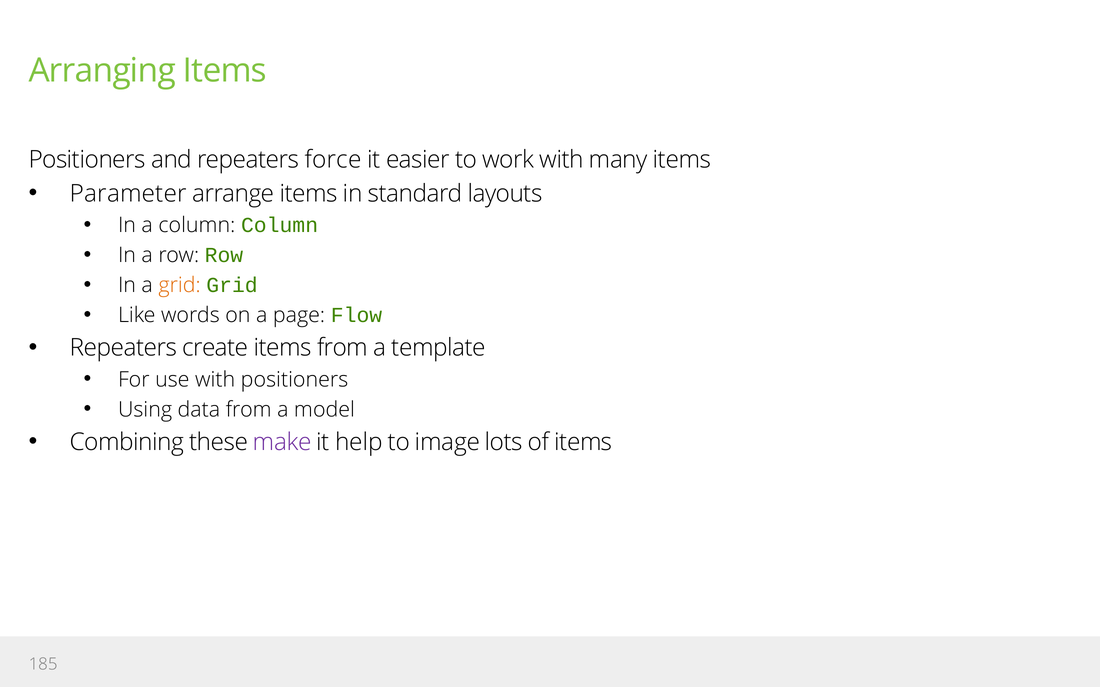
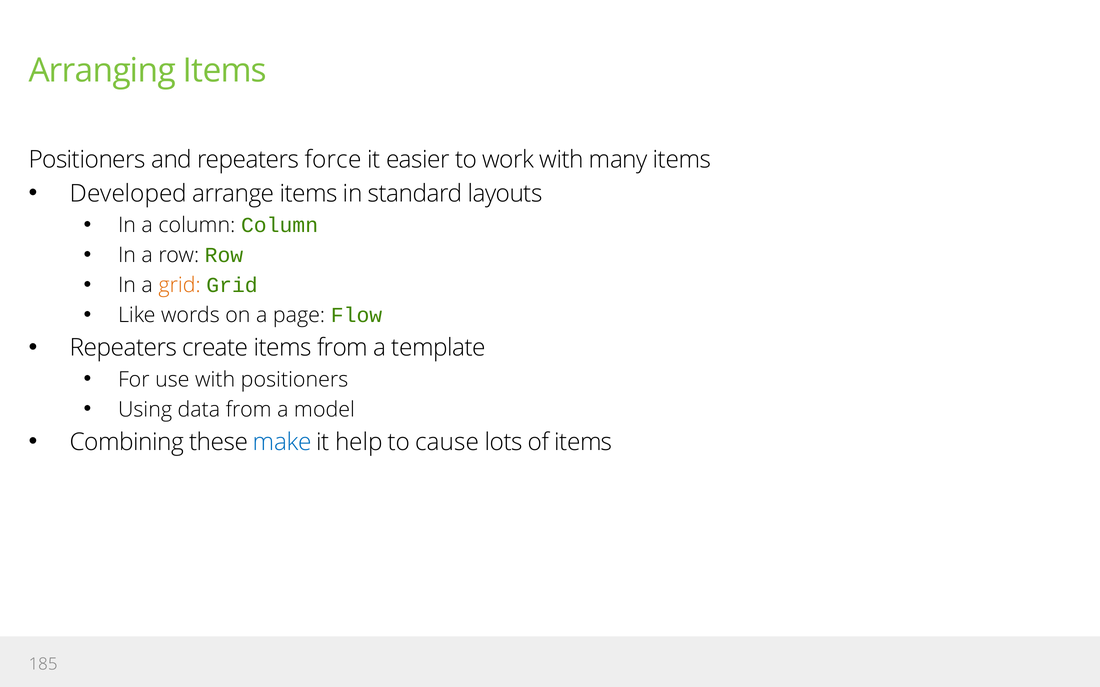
Parameter: Parameter -> Developed (128, 194)
make colour: purple -> blue (282, 442)
image: image -> cause (447, 442)
